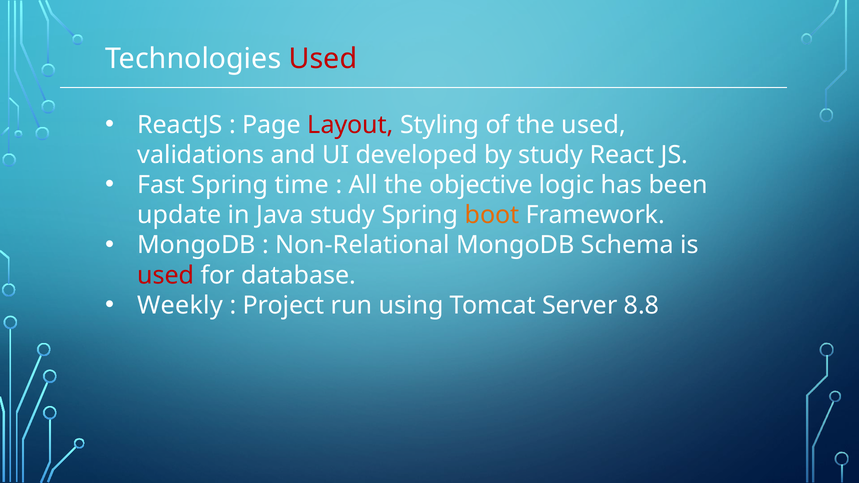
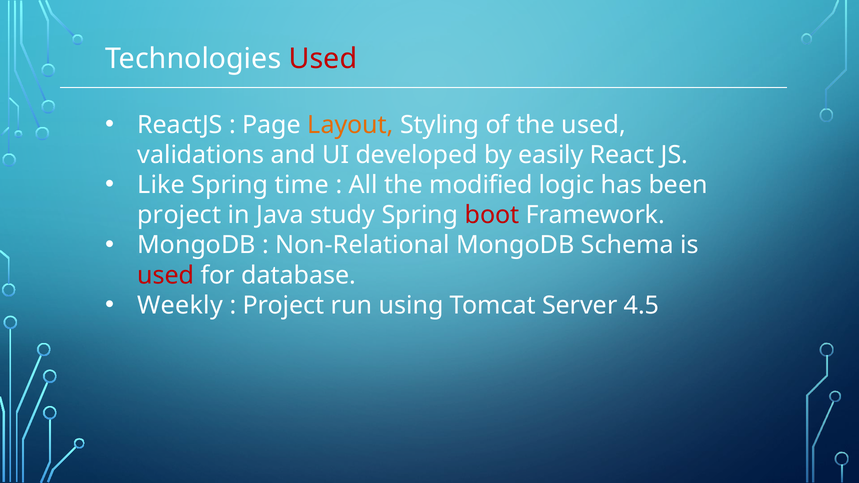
Layout colour: red -> orange (351, 125)
by study: study -> easily (551, 155)
Fast: Fast -> Like (161, 185)
objective: objective -> modified (481, 185)
update: update -> project (179, 215)
boot colour: orange -> red (492, 215)
8.8: 8.8 -> 4.5 (642, 305)
